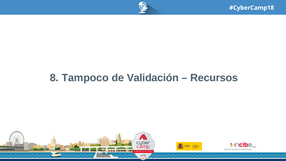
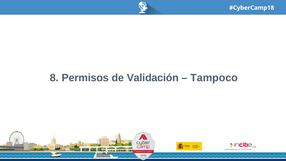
Tampoco: Tampoco -> Permisos (85, 78)
Recursos: Recursos -> Tampoco (214, 78)
